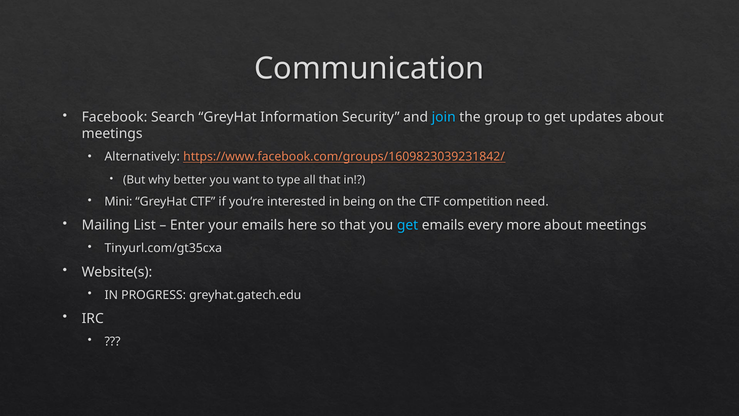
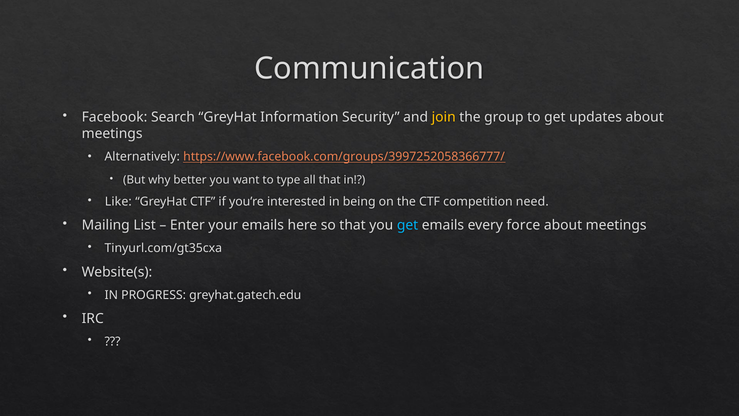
join colour: light blue -> yellow (444, 117)
https://www.facebook.com/groups/1609823039231842/: https://www.facebook.com/groups/1609823039231842/ -> https://www.facebook.com/groups/3997252058366777/ (344, 157)
Mini: Mini -> Like (118, 202)
more: more -> force (523, 225)
